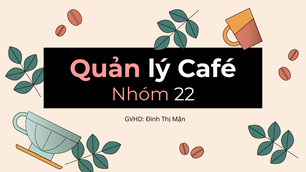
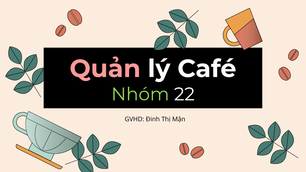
Nhóm colour: pink -> light green (140, 94)
